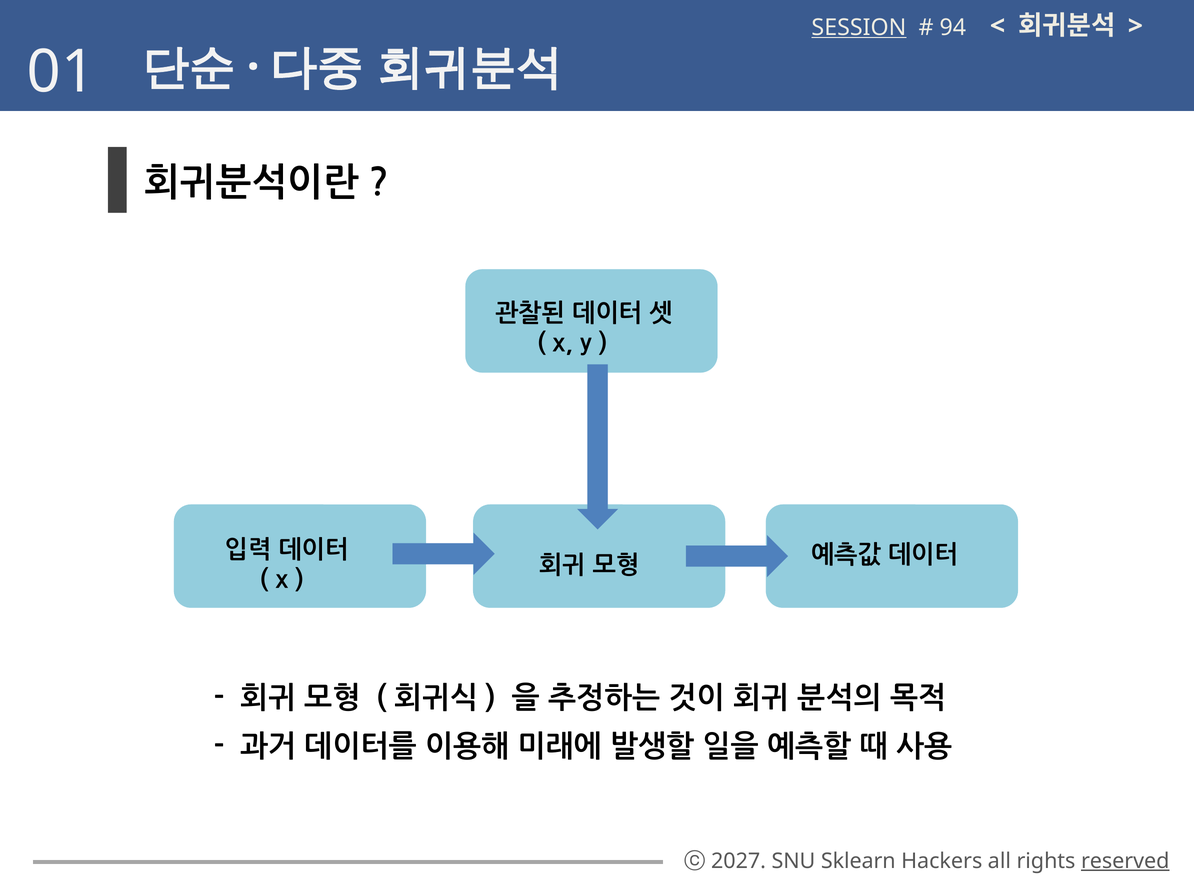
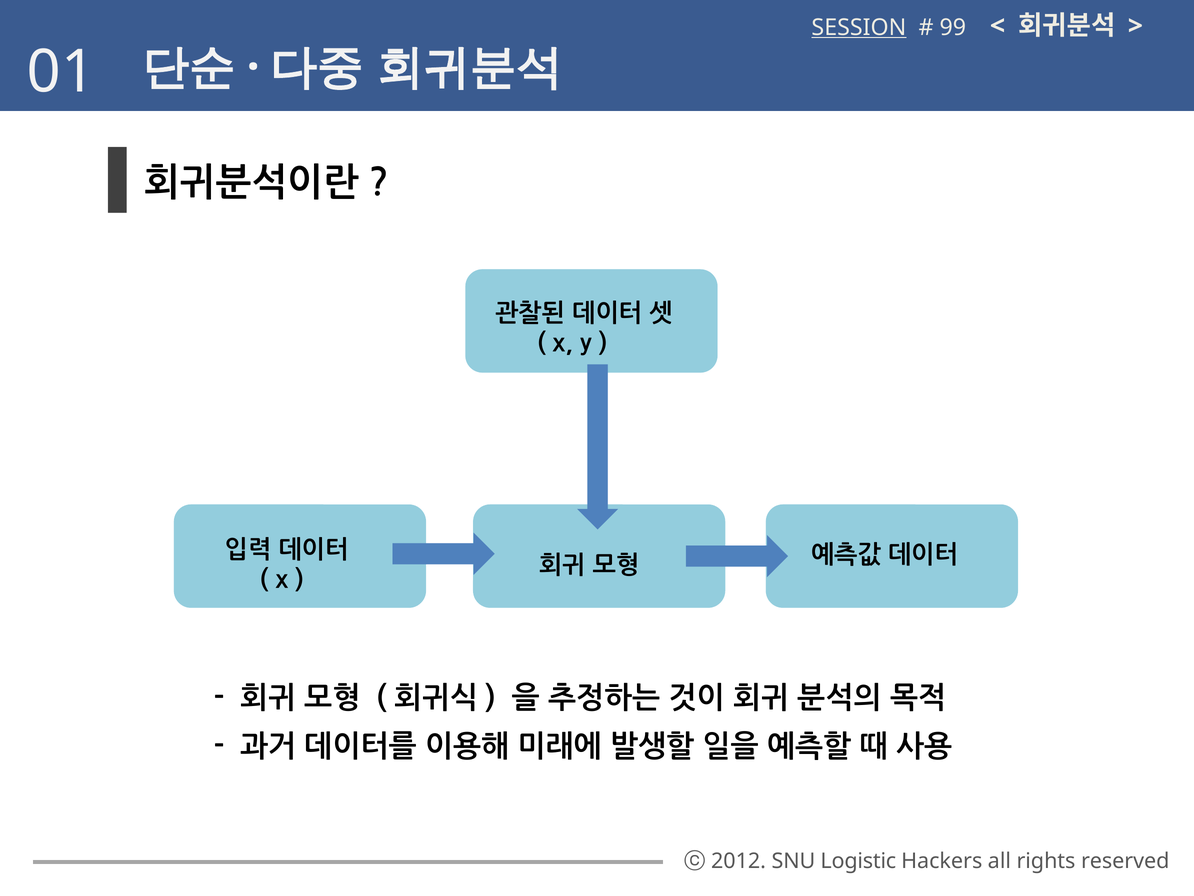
94: 94 -> 99 (953, 27)
2027: 2027 -> 2012 (739, 860)
Sklearn: Sklearn -> Logistic (858, 860)
reserved underline: present -> none (1125, 860)
